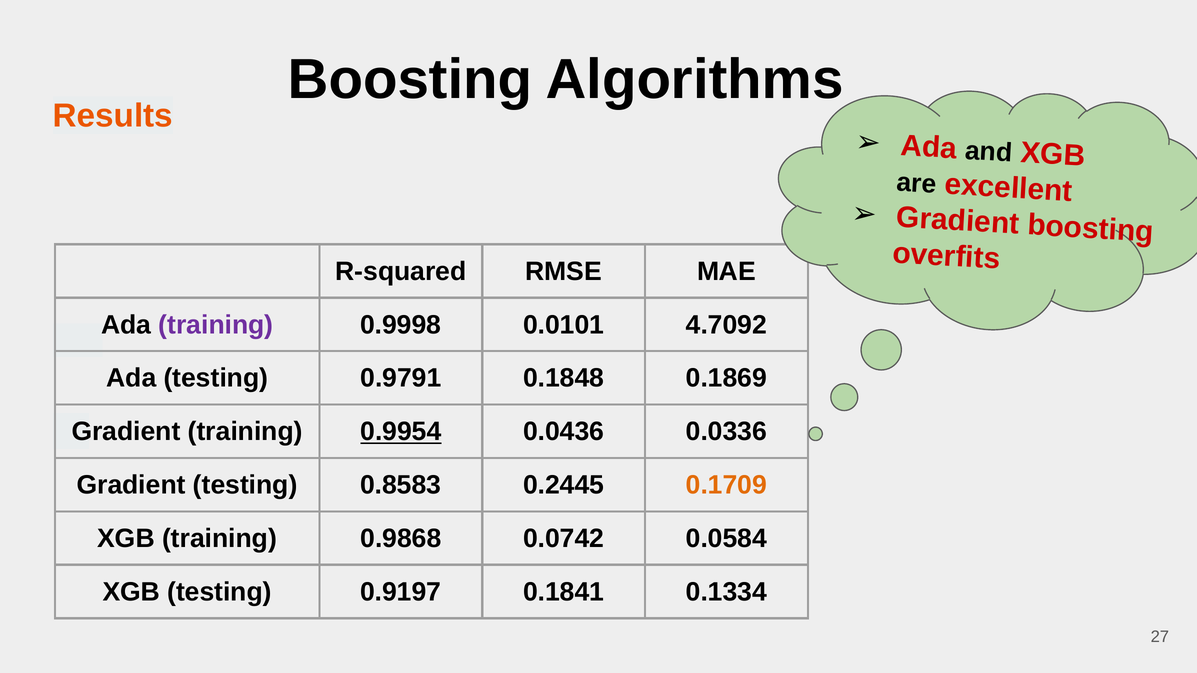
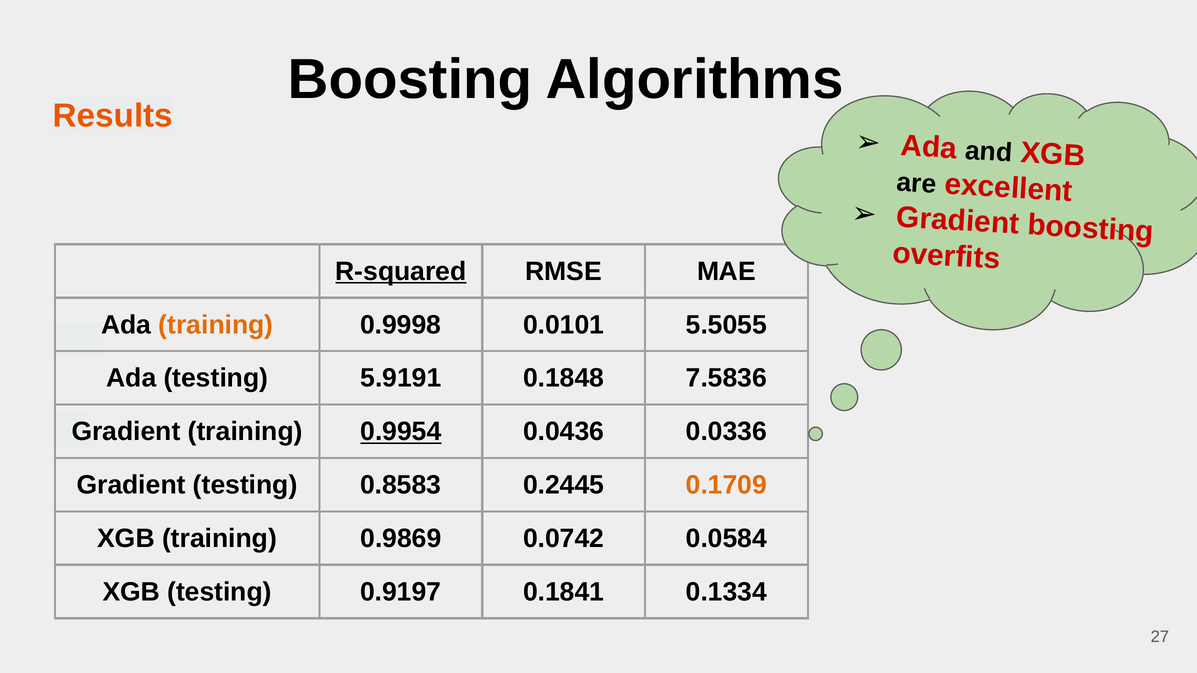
R-squared underline: none -> present (401, 272)
training colour: purple -> orange (216, 325)
4.7092: 4.7092 -> 5.5055 (726, 325)
0.9791: 0.9791 -> 5.9191 (401, 378)
0.1869: 0.1869 -> 7.5836 (726, 378)
0.9868: 0.9868 -> 0.9869 (401, 539)
